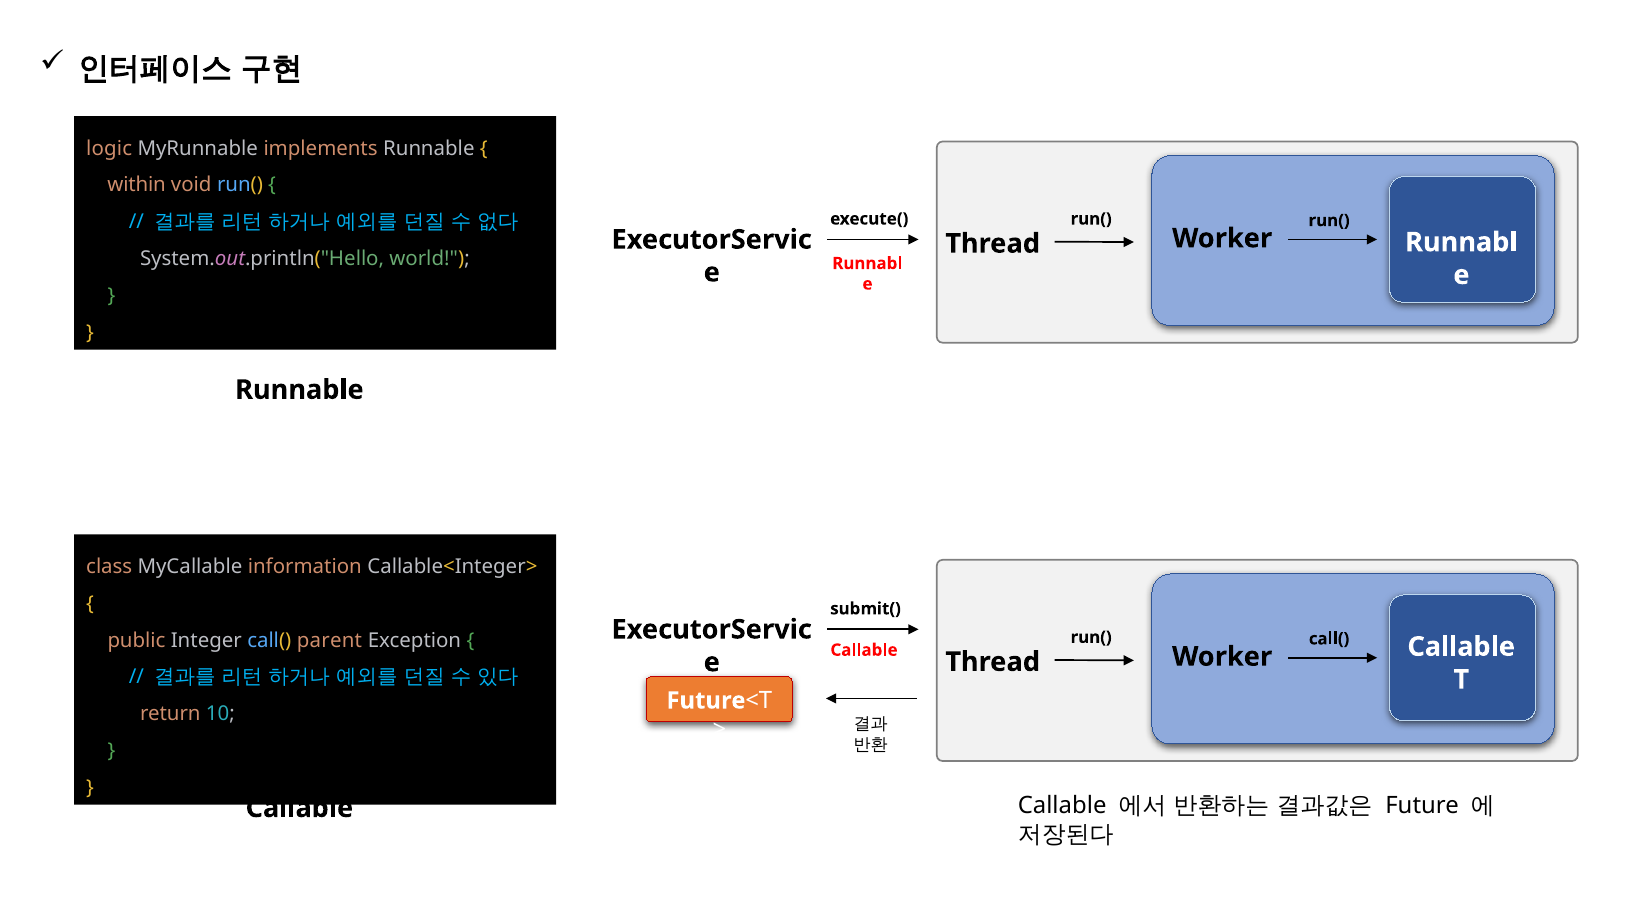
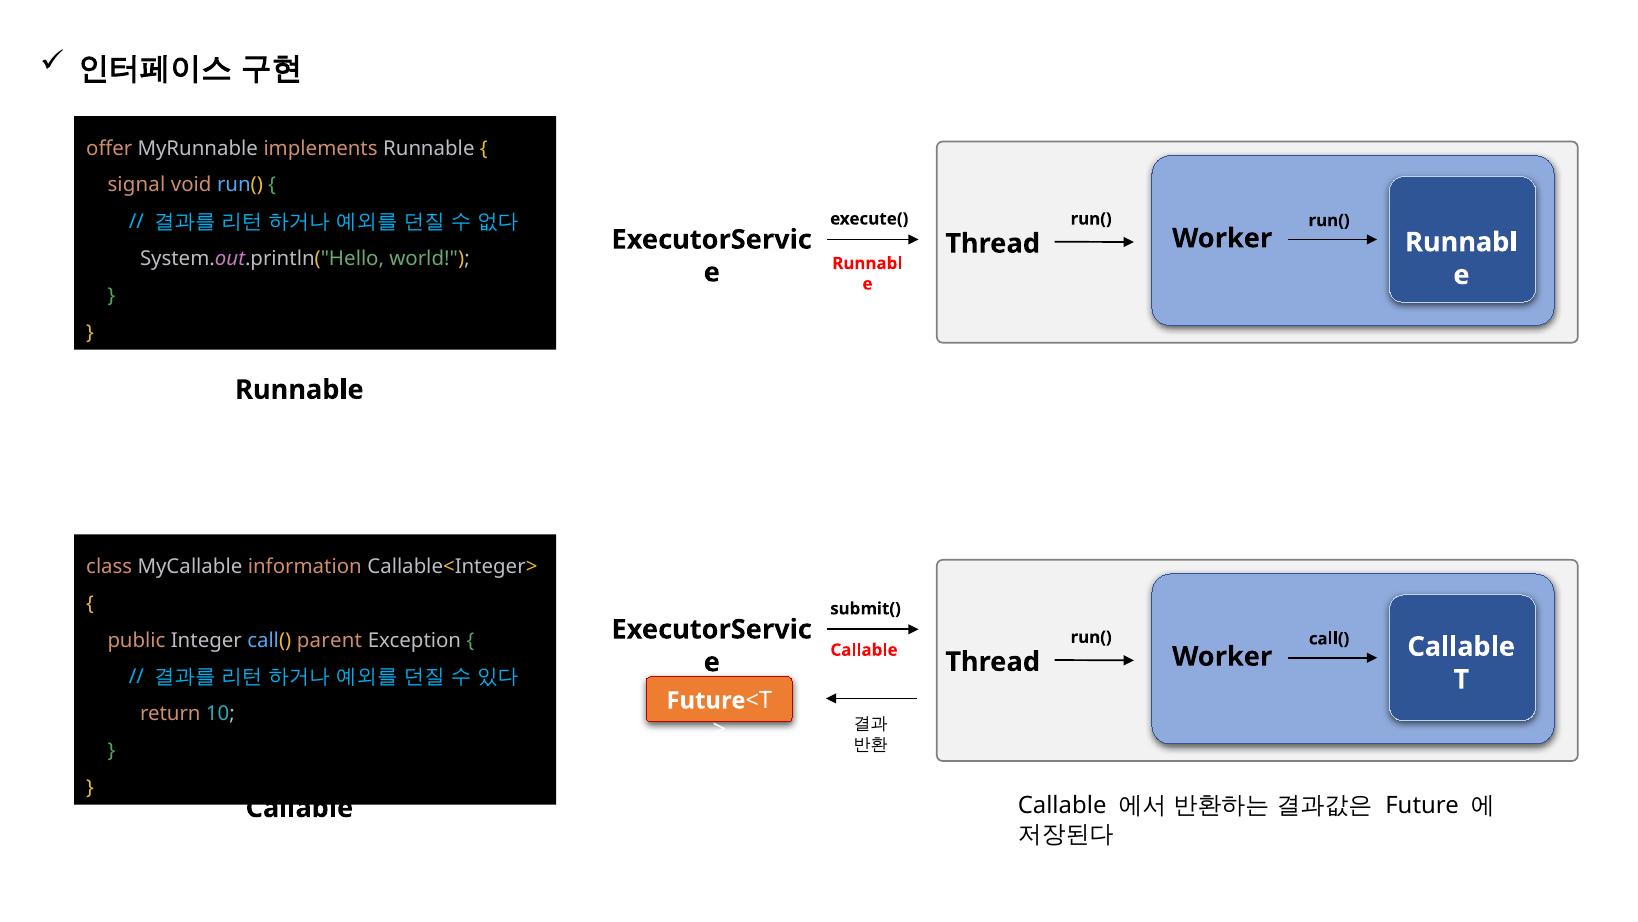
logic: logic -> offer (109, 148)
within: within -> signal (136, 185)
